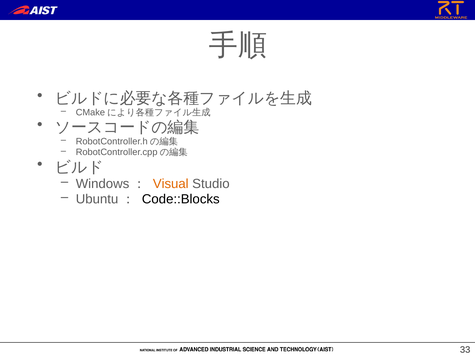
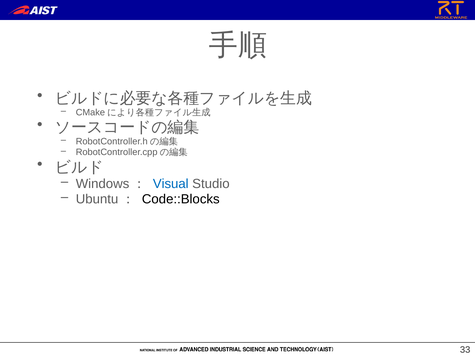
Visual colour: orange -> blue (171, 184)
